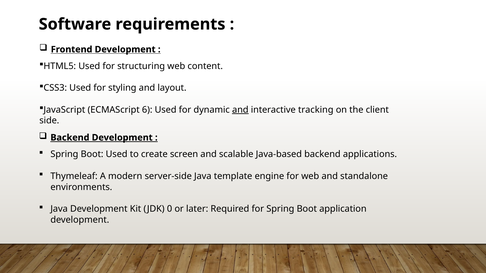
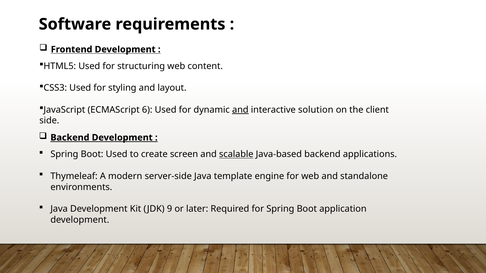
tracking: tracking -> solution (316, 110)
scalable underline: none -> present (236, 154)
0: 0 -> 9 (170, 209)
